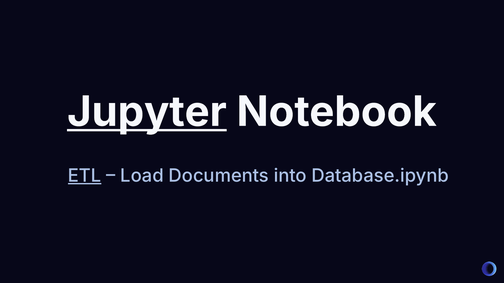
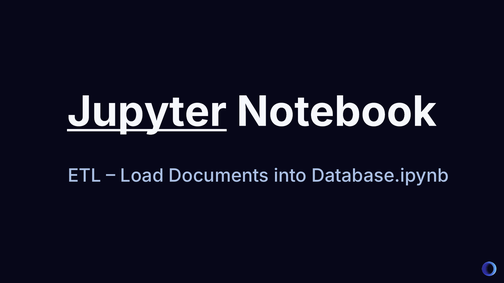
ETL underline: present -> none (85, 176)
